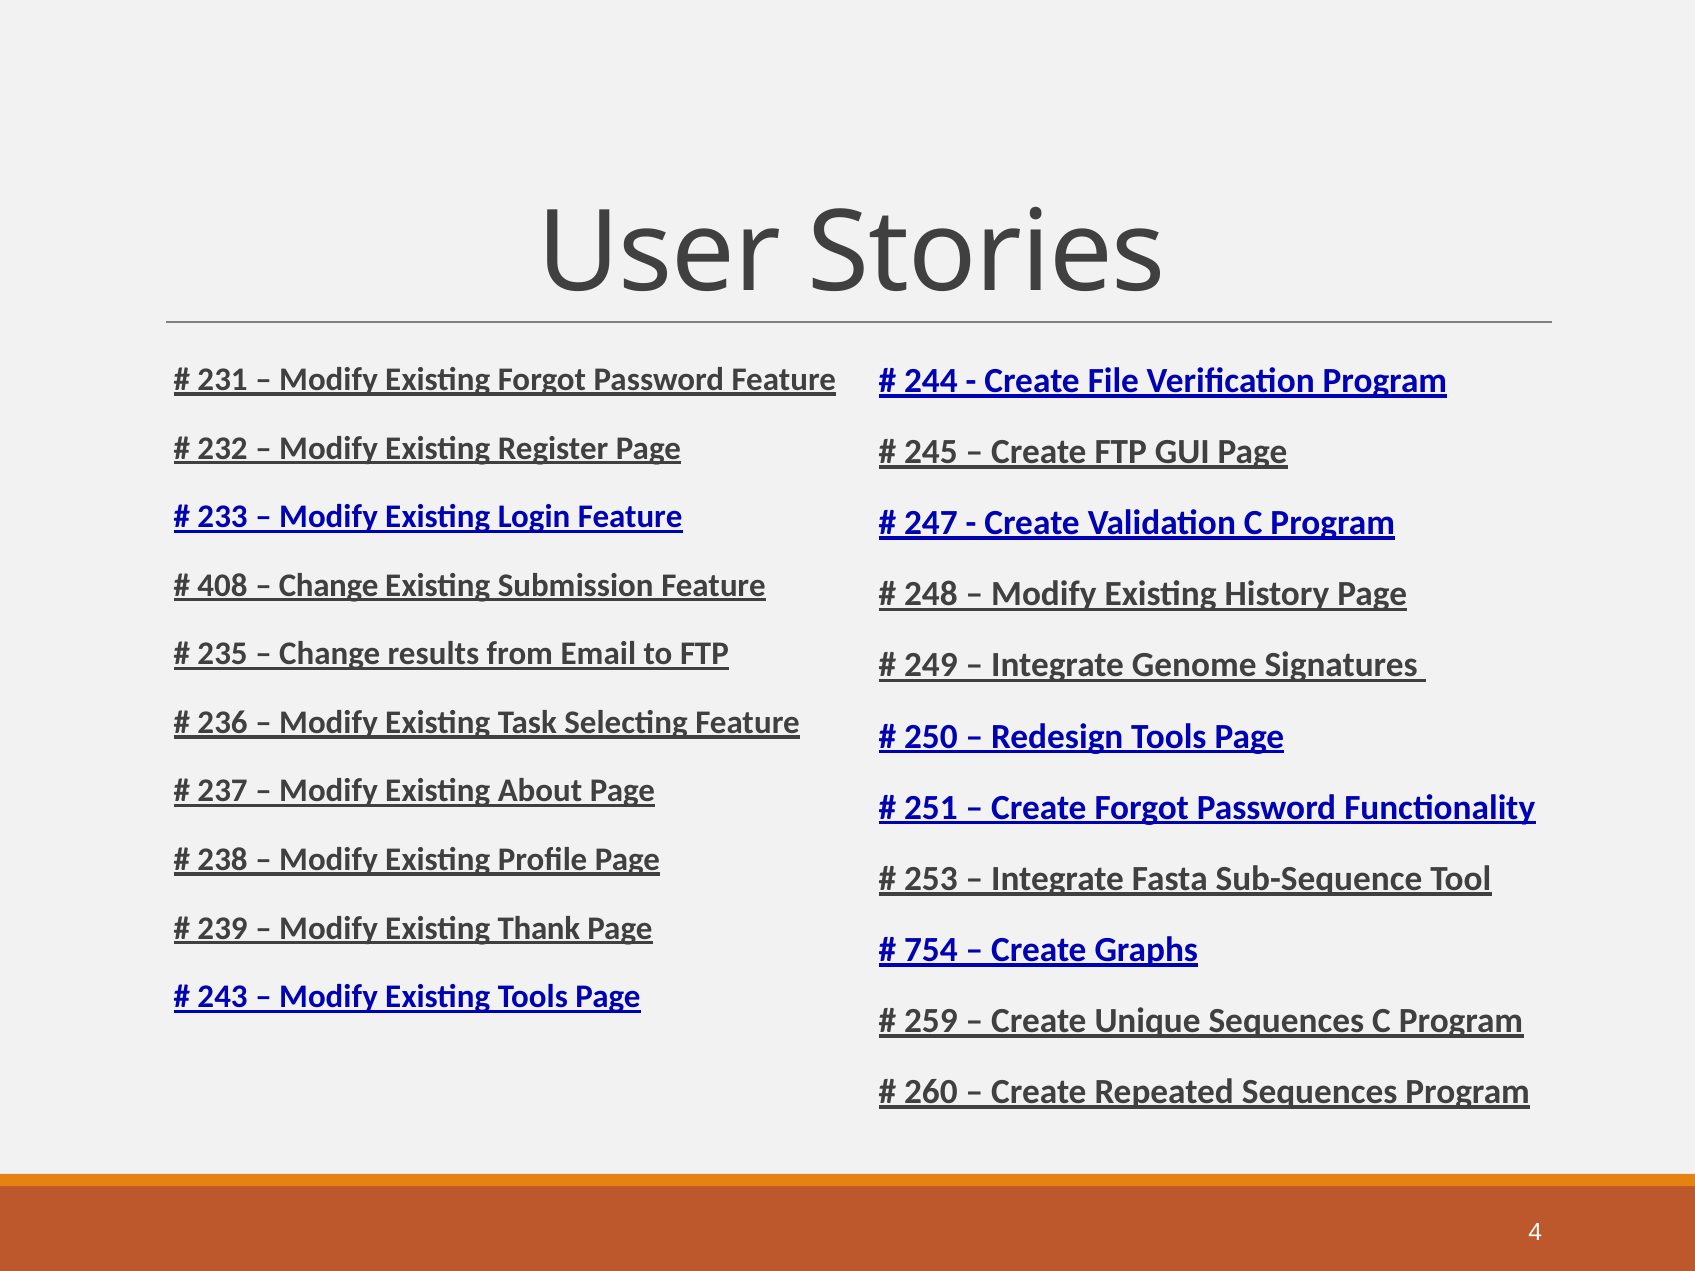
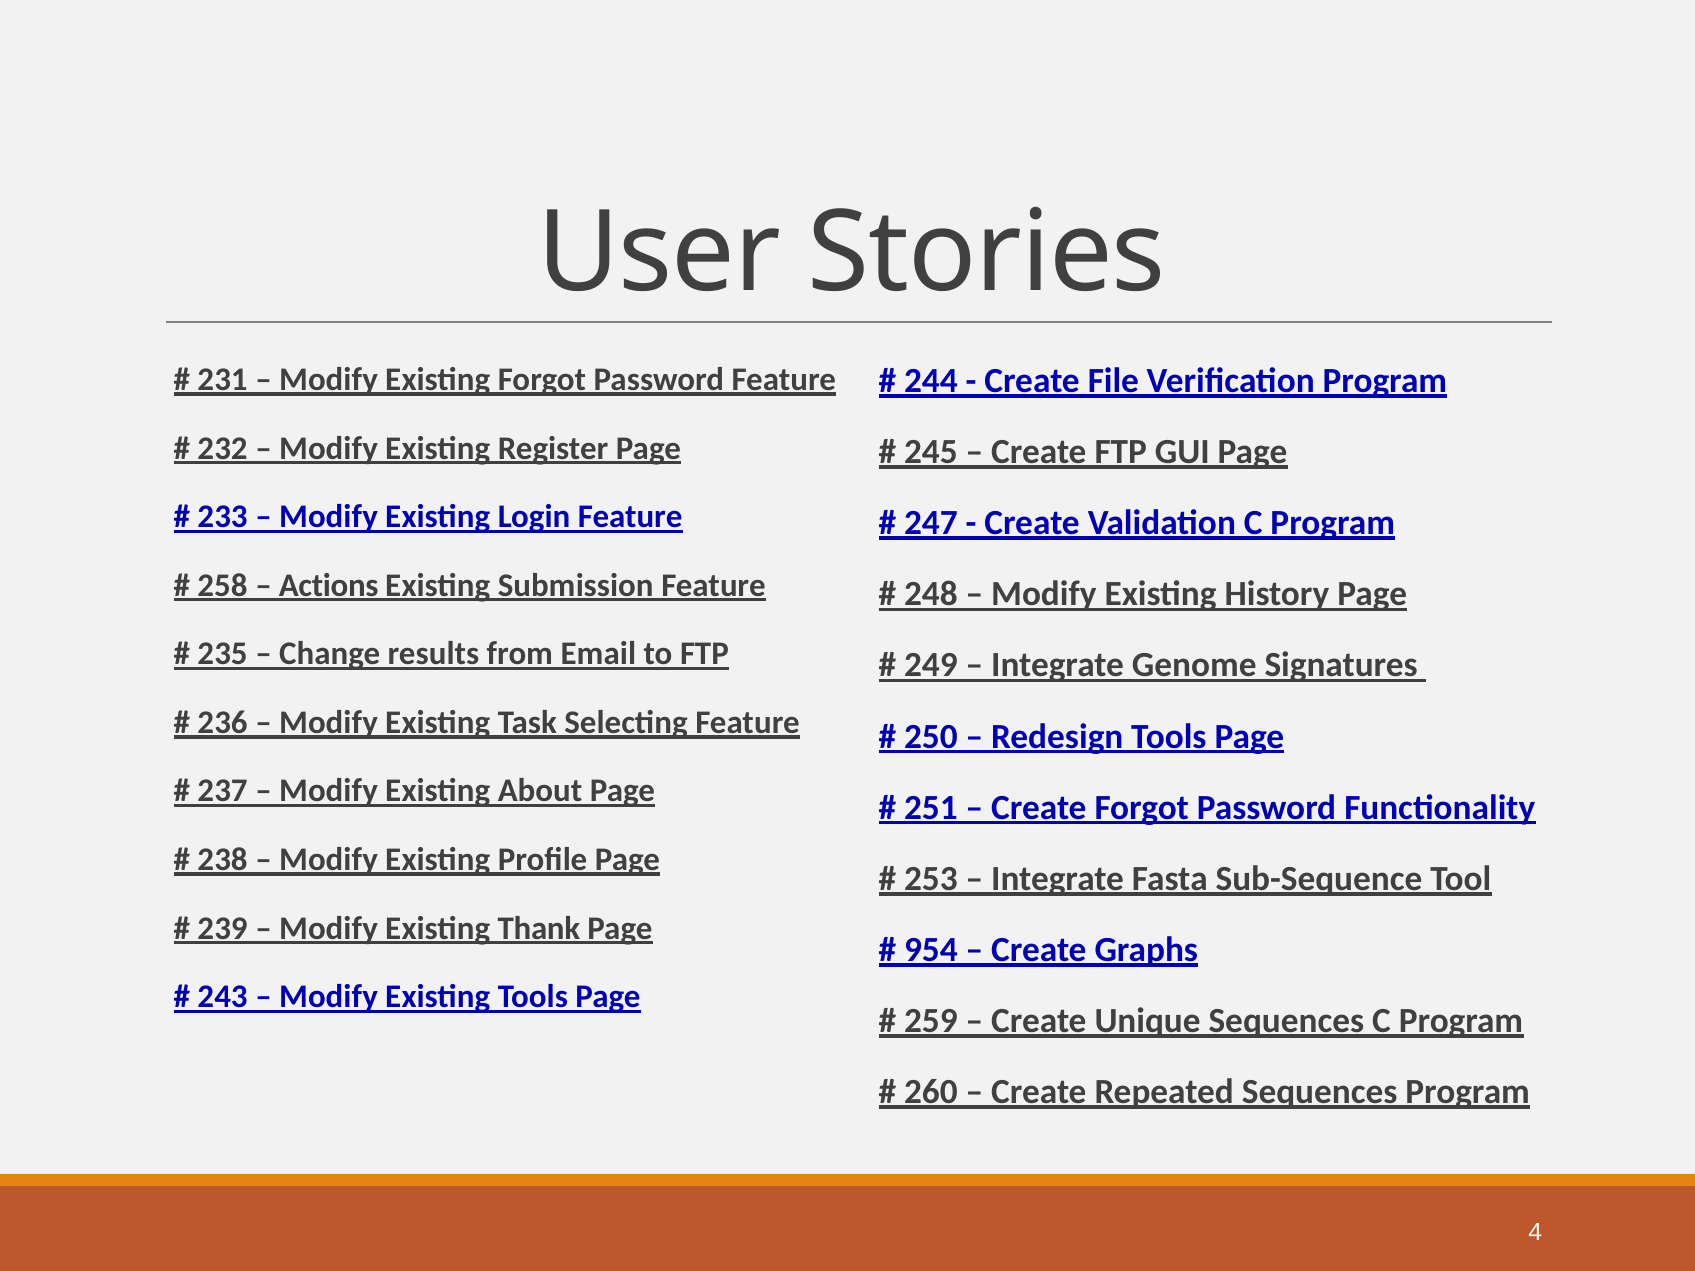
408: 408 -> 258 (223, 585)
Change: Change -> Actions (329, 585)
754: 754 -> 954 (931, 950)
